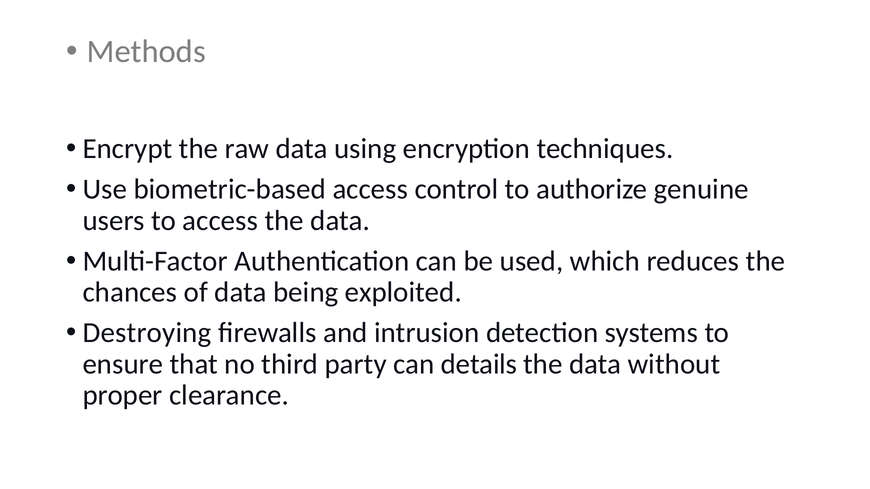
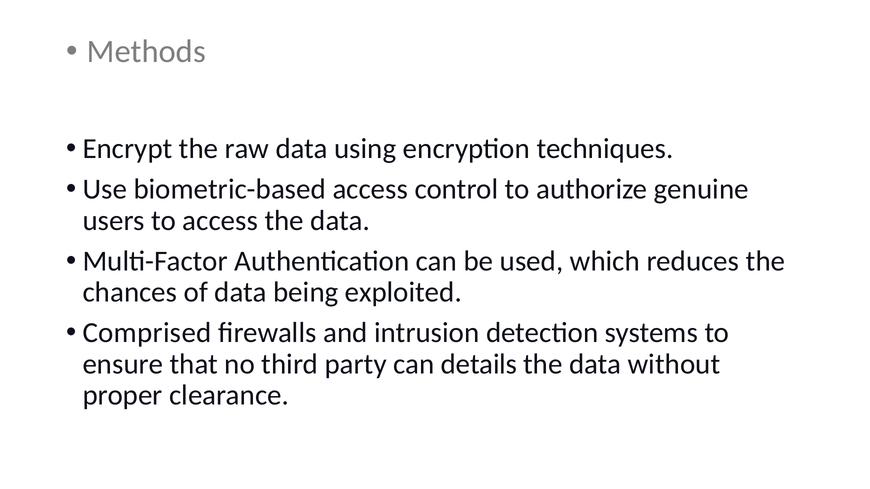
Destroying: Destroying -> Comprised (147, 333)
